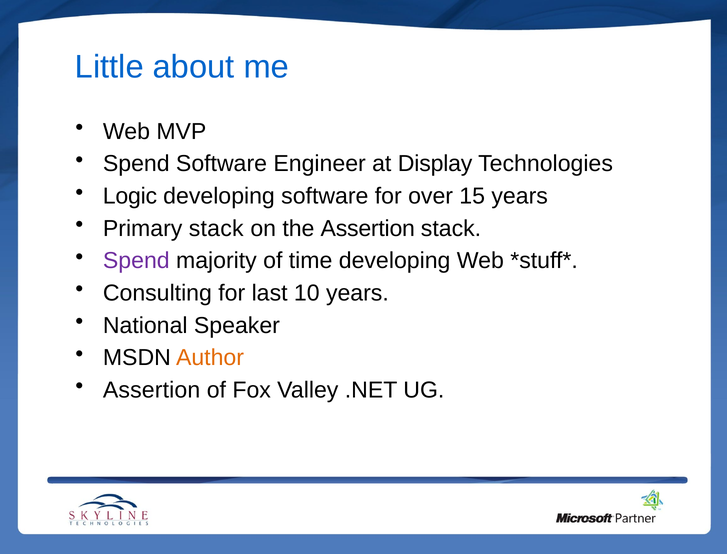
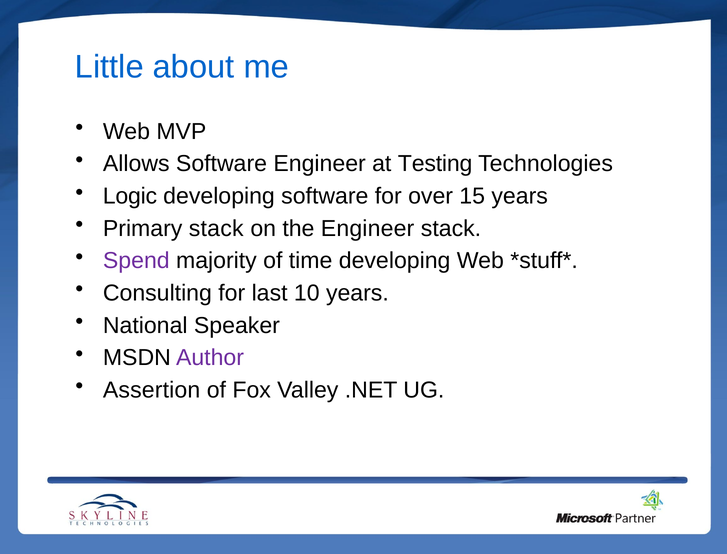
Spend: Spend -> Allows (136, 164)
Display: Display -> Testing (435, 164)
the Assertion: Assertion -> Engineer (368, 228)
Author colour: orange -> purple (210, 358)
